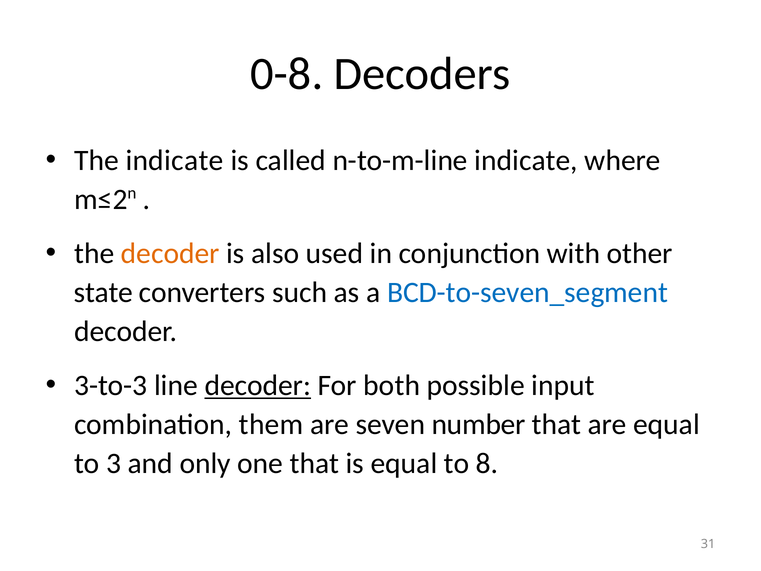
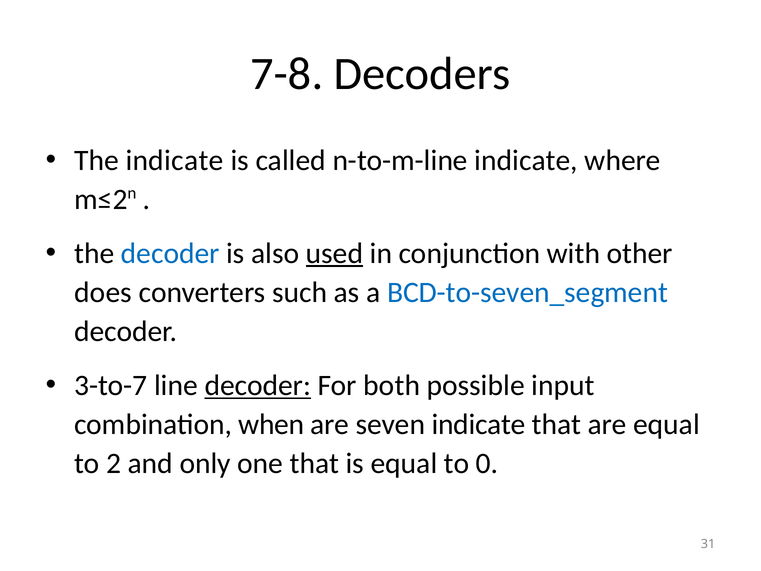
0-8: 0-8 -> 7-8 (287, 74)
decoder colour: orange -> blue (170, 253)
used underline: none -> present (335, 253)
state: state -> does (103, 292)
3-to-3: 3-to-3 -> 3-to-7 (111, 385)
them: them -> when (271, 424)
seven number: number -> indicate (479, 424)
3: 3 -> 2 (114, 463)
8: 8 -> 0 (487, 463)
